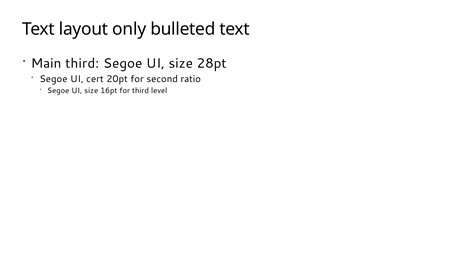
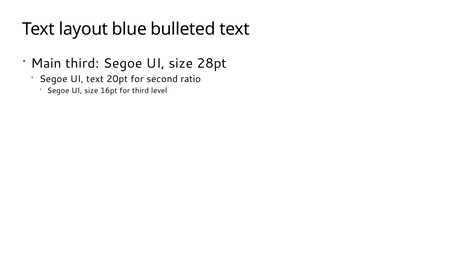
only: only -> blue (129, 29)
UI cert: cert -> text (95, 79)
